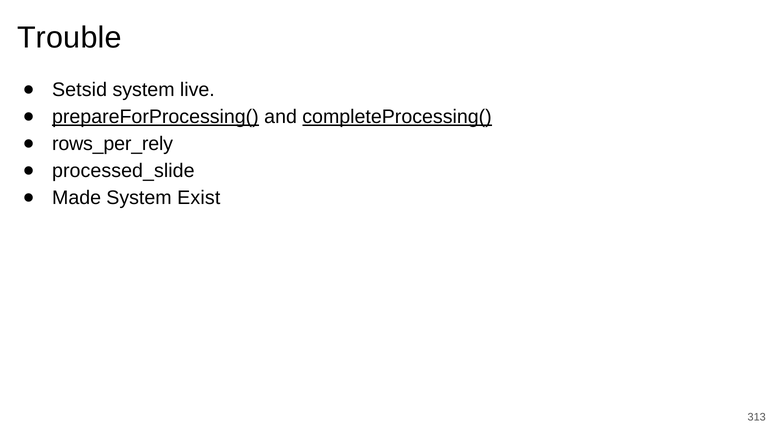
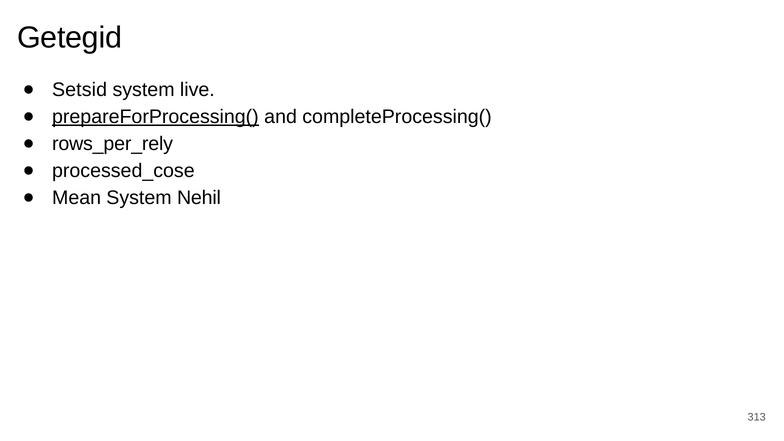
Trouble: Trouble -> Getegid (70, 38)
completeProcessing( underline: present -> none (397, 117)
processed_slide: processed_slide -> processed_cose (123, 171)
Made: Made -> Mean (77, 198)
Exist: Exist -> Nehil (199, 198)
